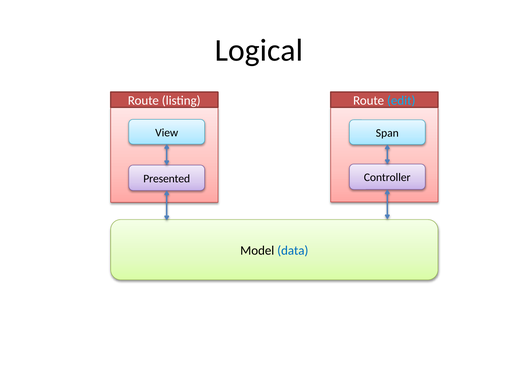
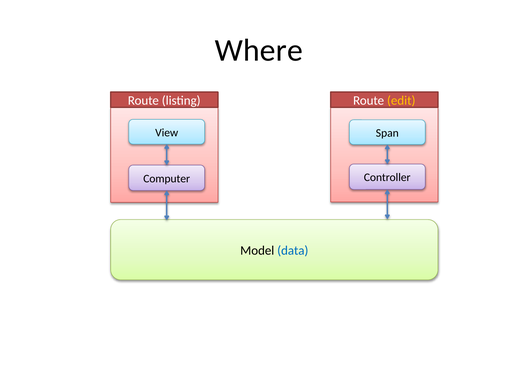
Logical: Logical -> Where (259, 50)
edit colour: light blue -> yellow (401, 100)
Presented: Presented -> Computer (167, 178)
